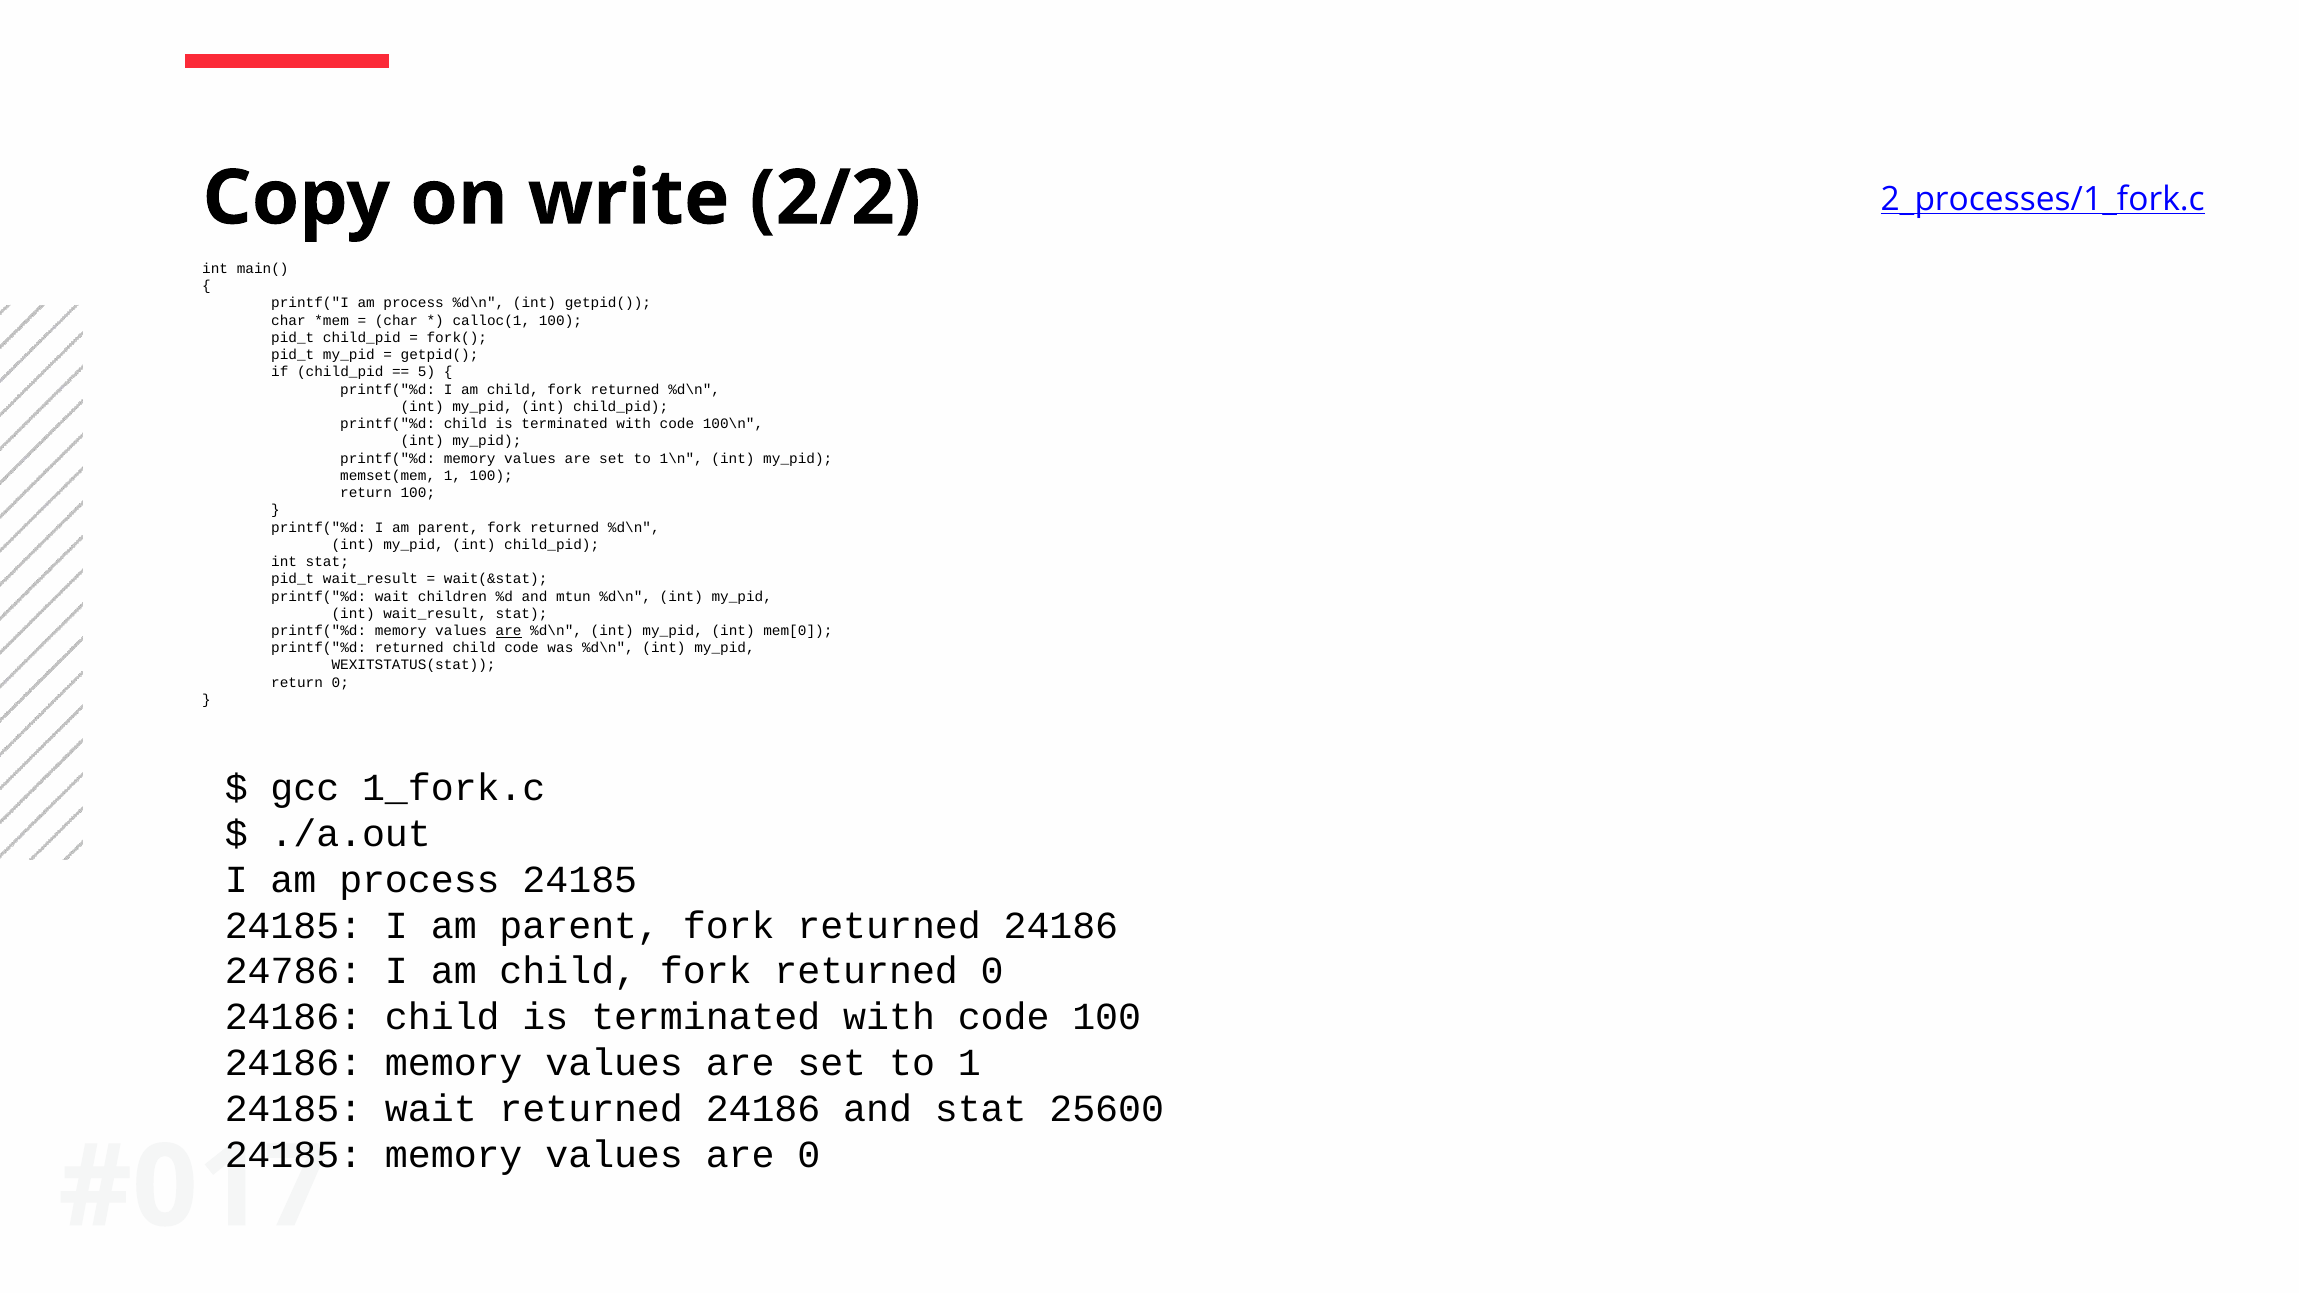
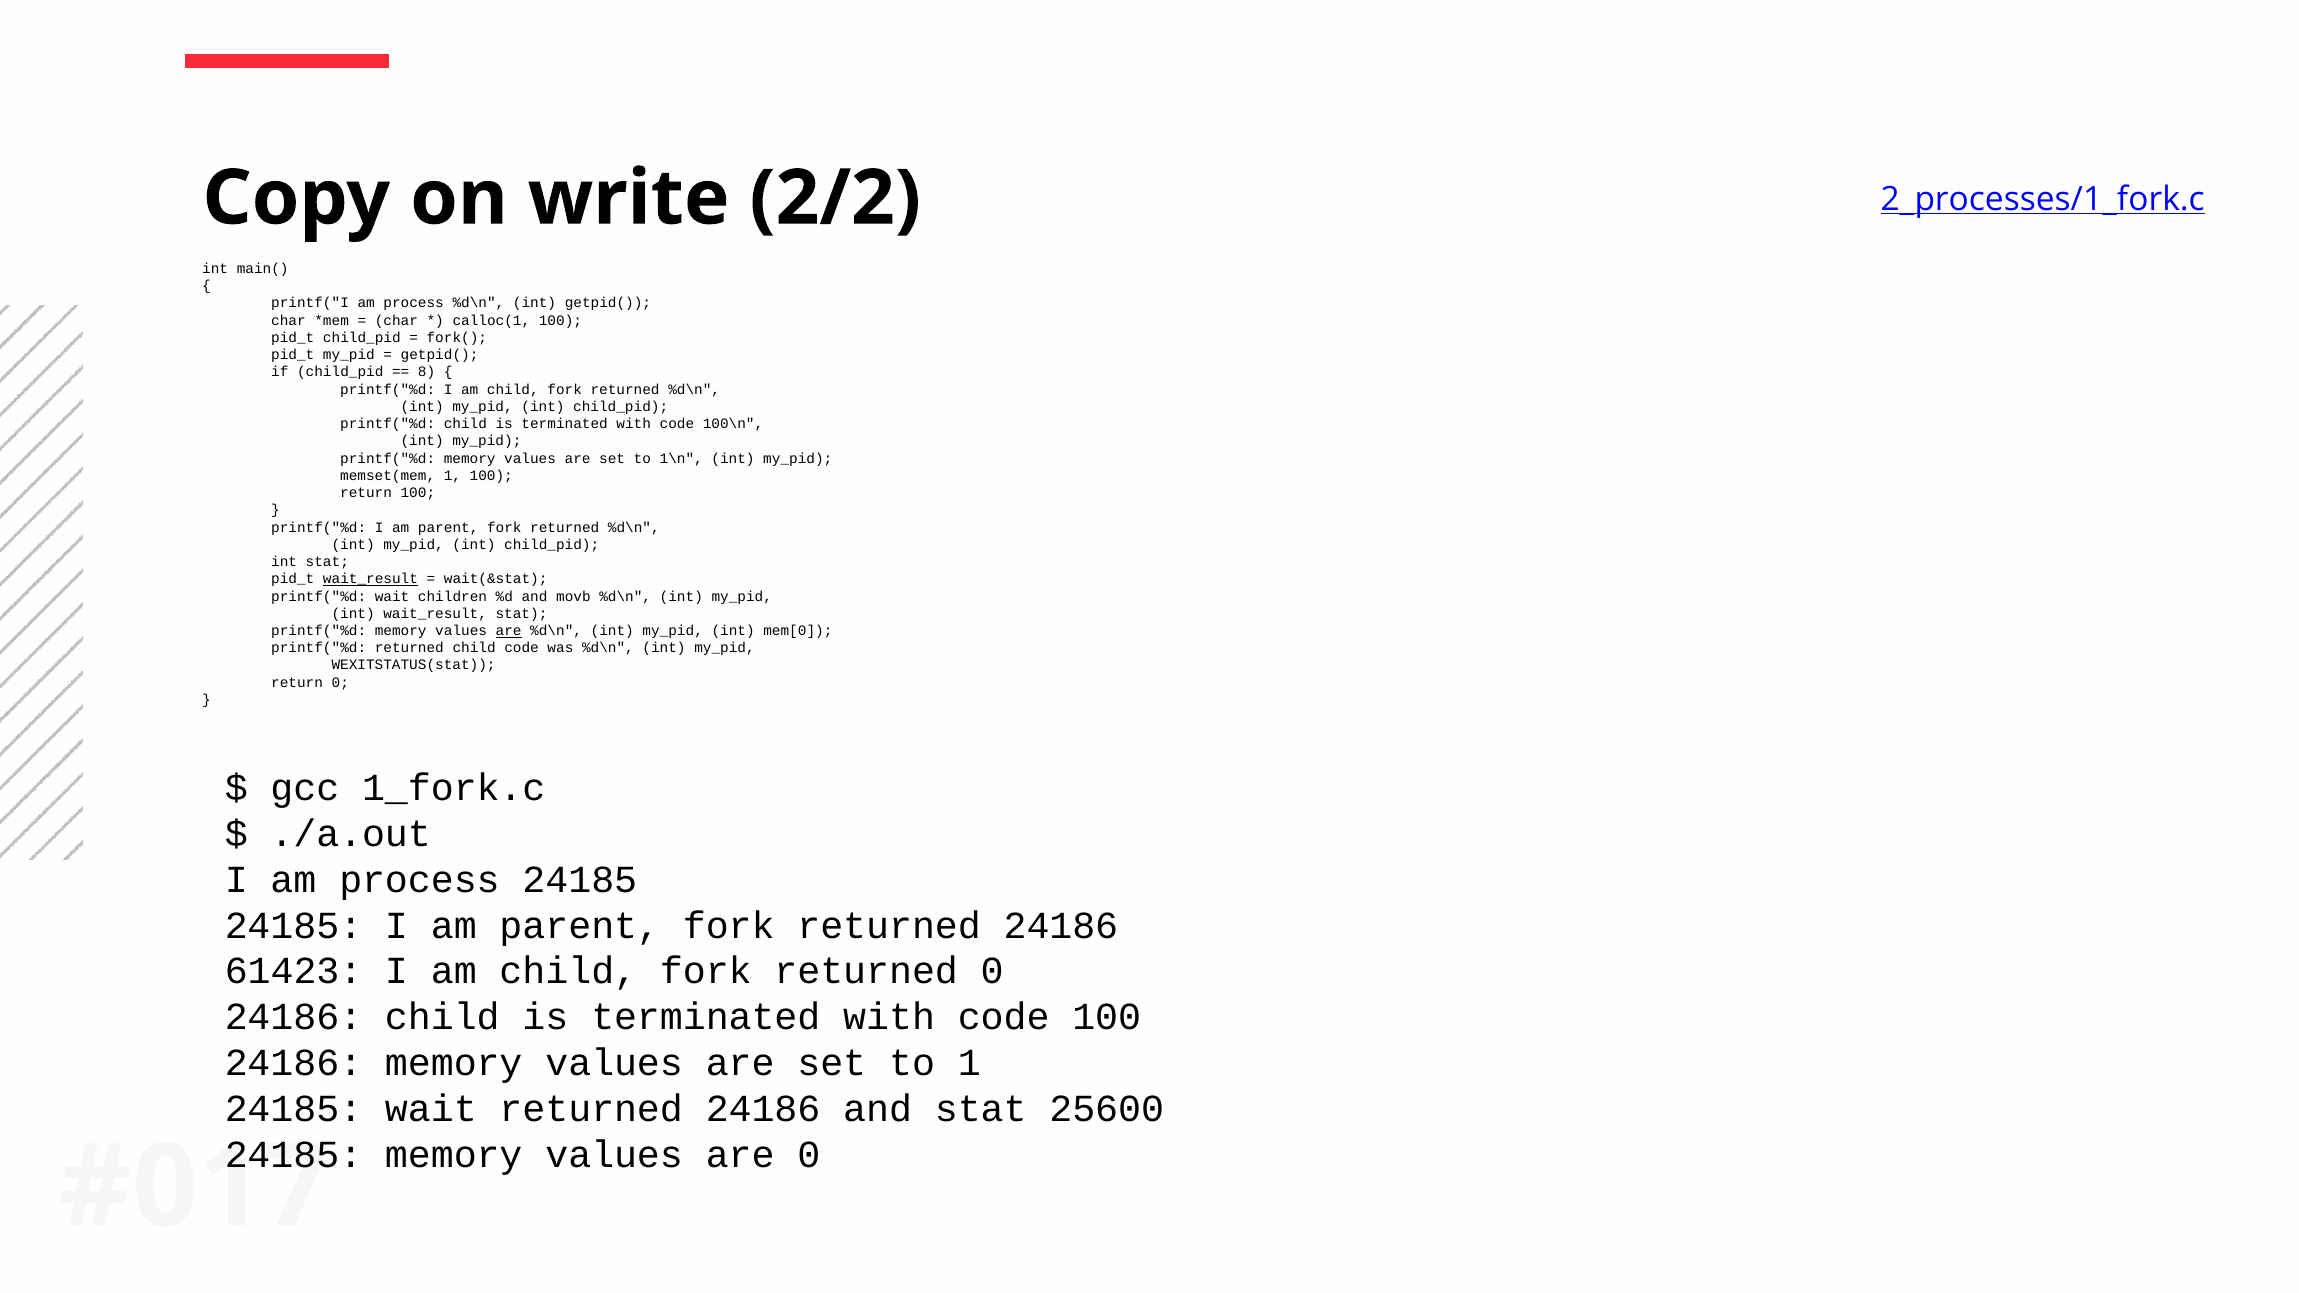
5: 5 -> 8 (427, 372)
wait_result underline: none -> present (370, 579)
mtun: mtun -> movb (573, 596)
24786: 24786 -> 61423 (294, 971)
